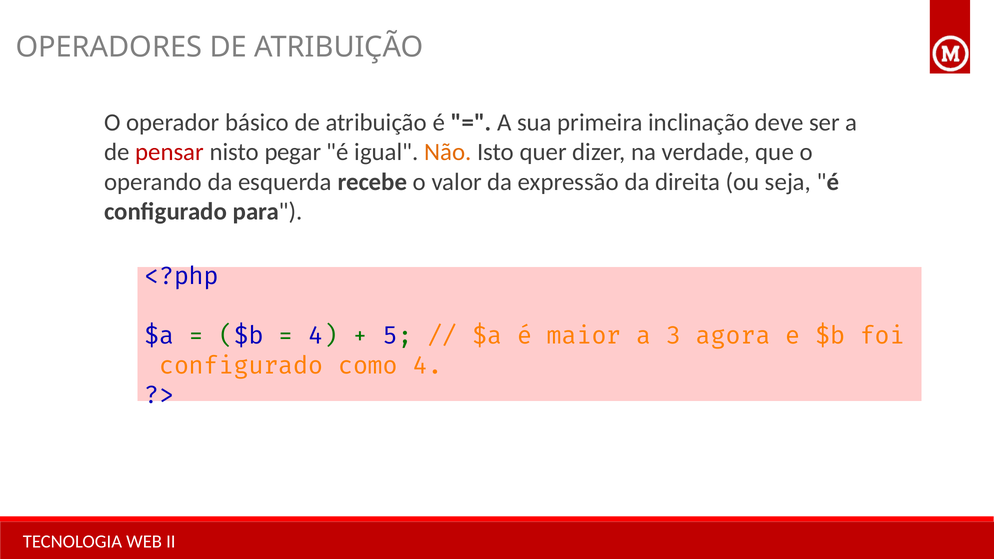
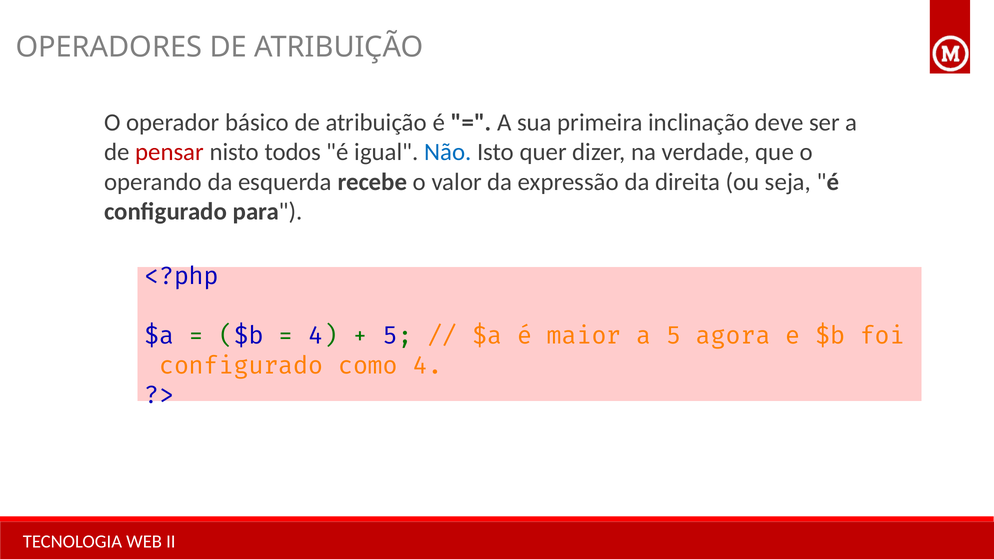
pegar: pegar -> todos (293, 152)
Não colour: orange -> blue (448, 152)
a 3: 3 -> 5 (674, 336)
